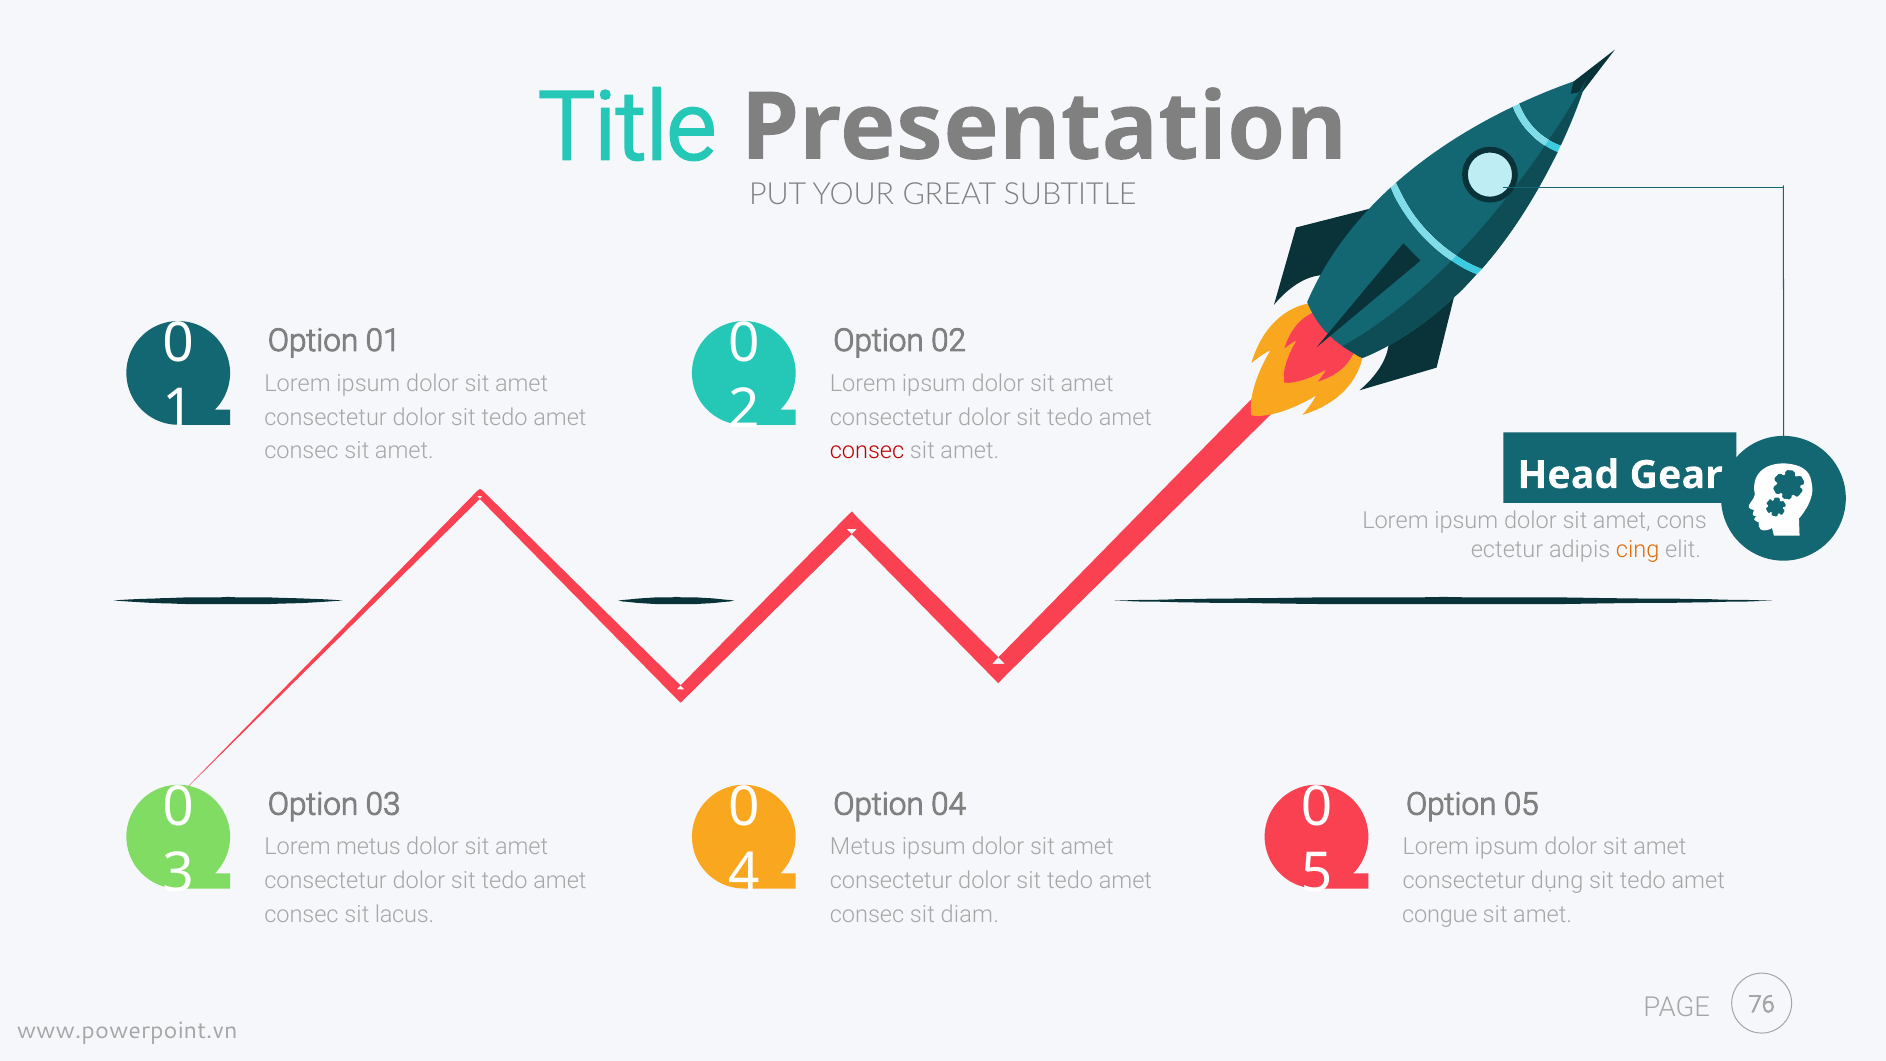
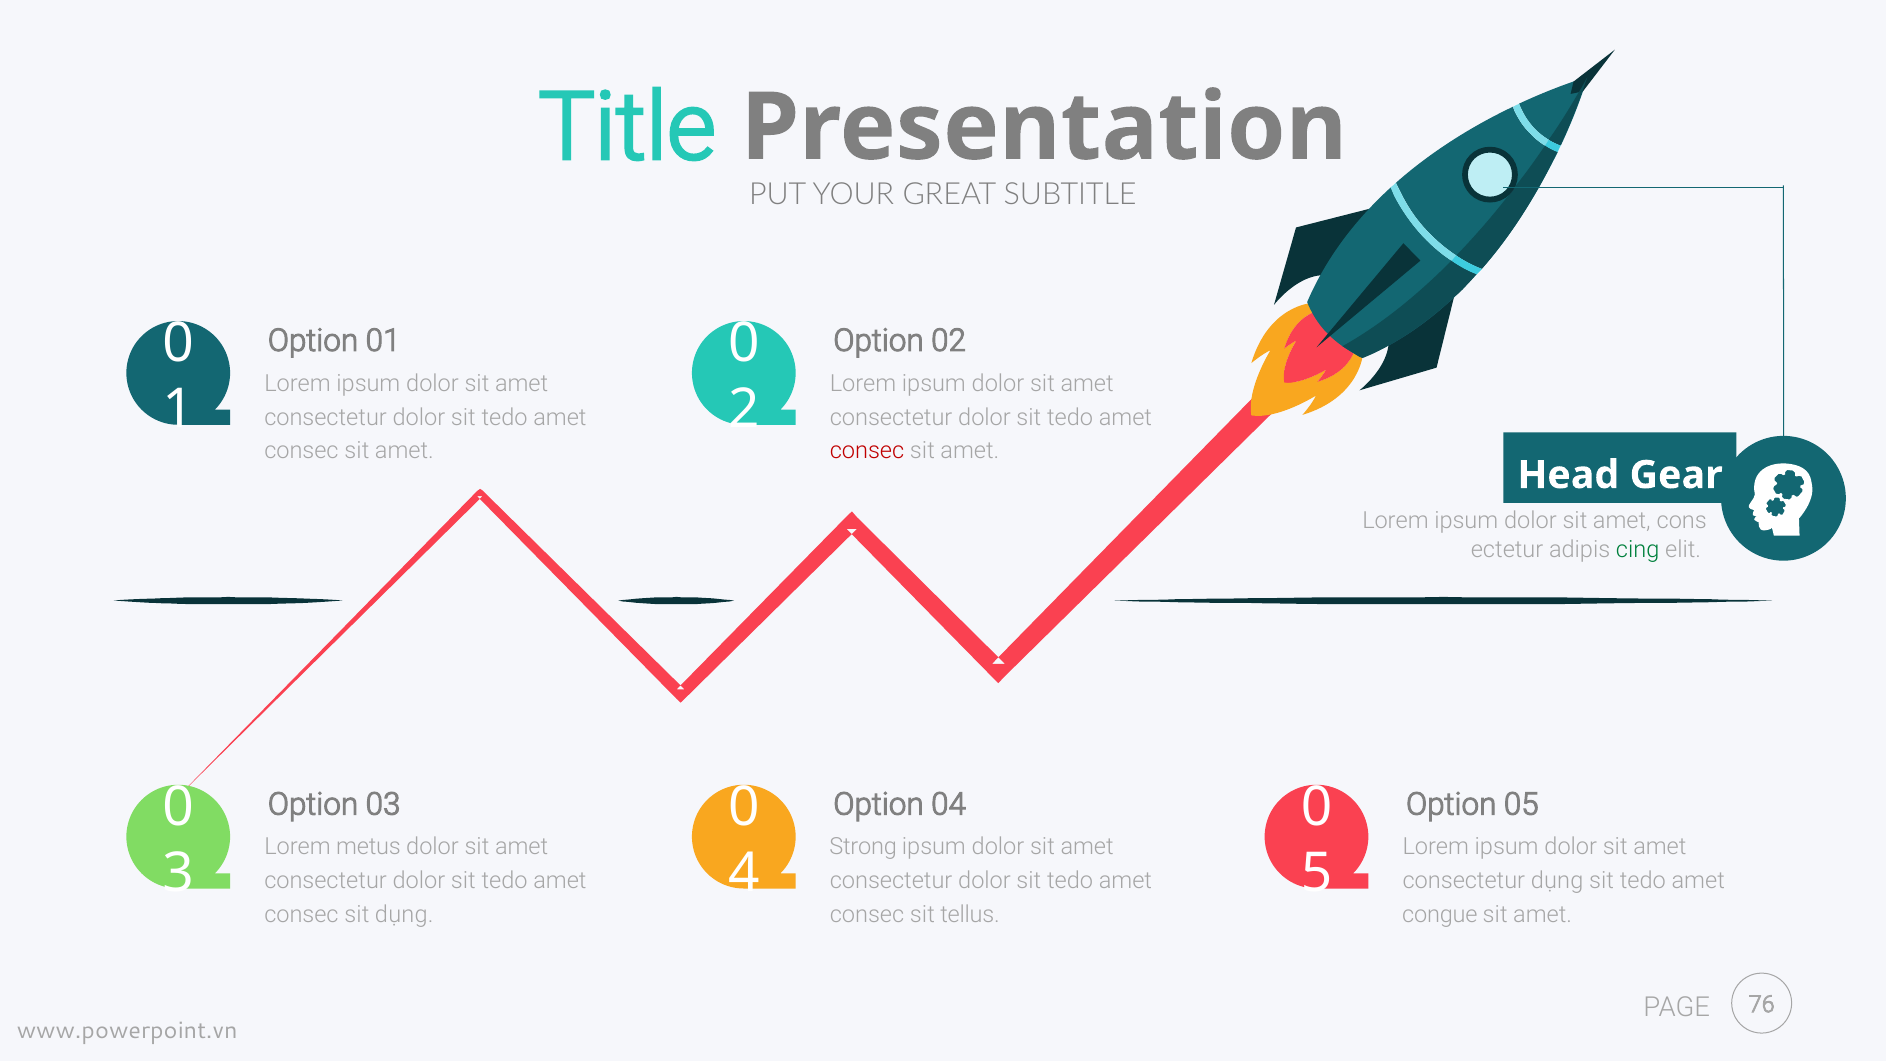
cing colour: orange -> green (1638, 549)
Metus: Metus -> Strong (863, 847)
sit lacus: lacus -> dụng (404, 915)
diam: diam -> tellus (970, 915)
